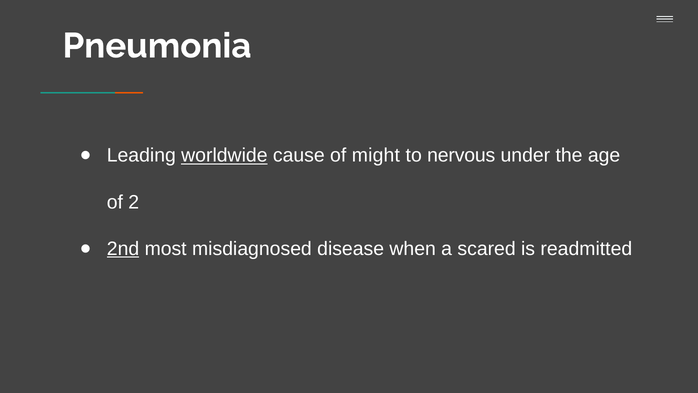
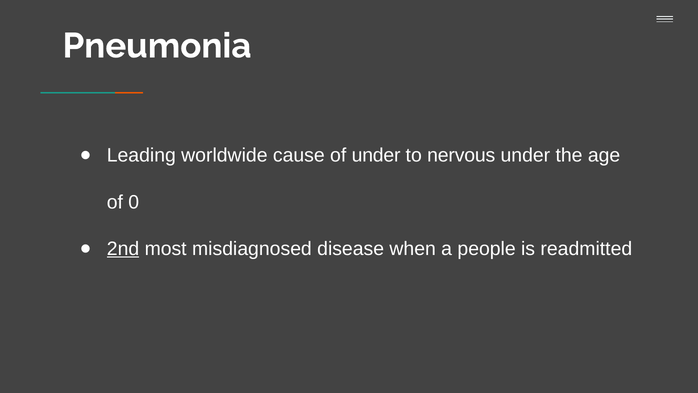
worldwide underline: present -> none (224, 155)
of might: might -> under (376, 155)
2: 2 -> 0 (134, 202)
scared: scared -> people (487, 249)
